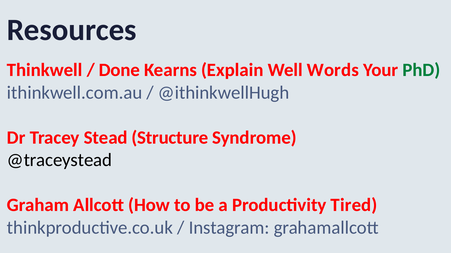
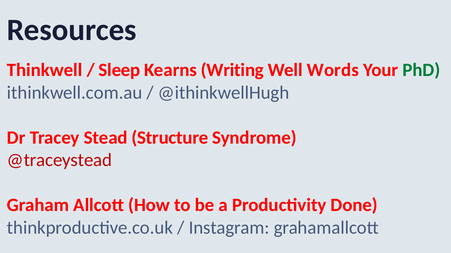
Done: Done -> Sleep (119, 70)
Explain: Explain -> Writing (232, 70)
@traceystead colour: black -> red (60, 160)
Tired: Tired -> Done (354, 206)
